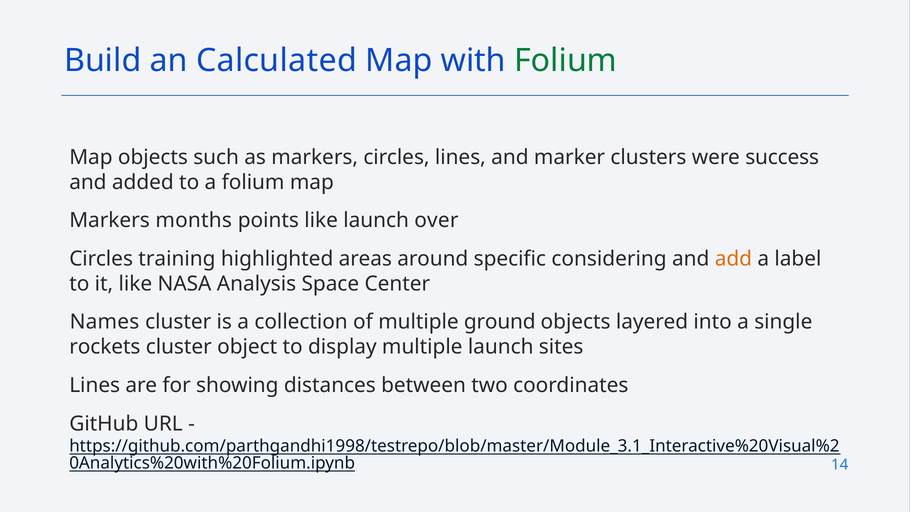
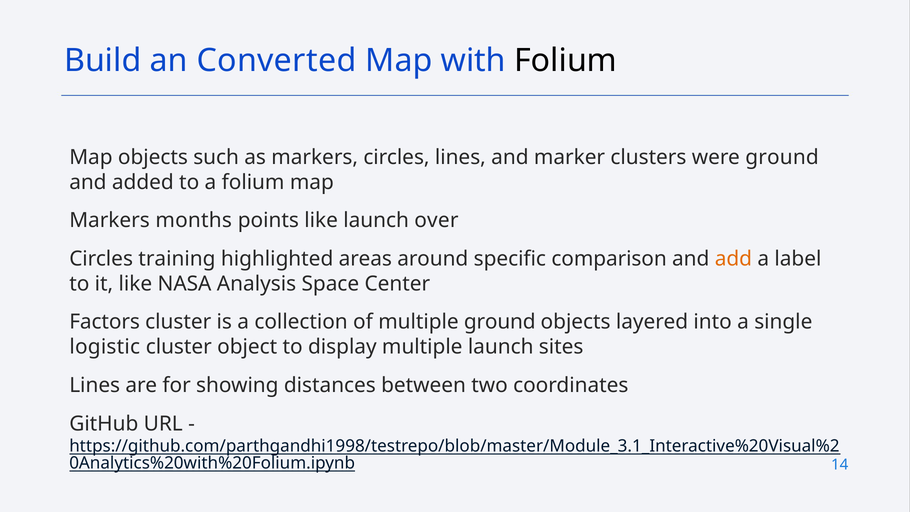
Calculated: Calculated -> Converted (276, 61)
Folium colour: green -> black (566, 61)
were success: success -> ground (782, 157)
considering: considering -> comparison (609, 259)
Names: Names -> Factors (105, 322)
rockets: rockets -> logistic (105, 347)
